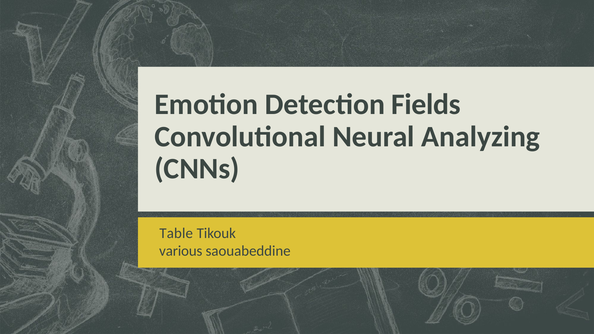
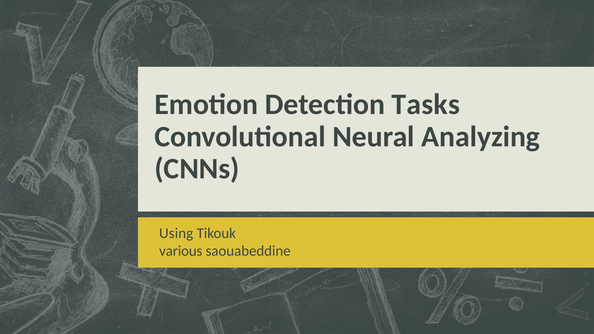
Fields: Fields -> Tasks (426, 105)
Table: Table -> Using (176, 233)
